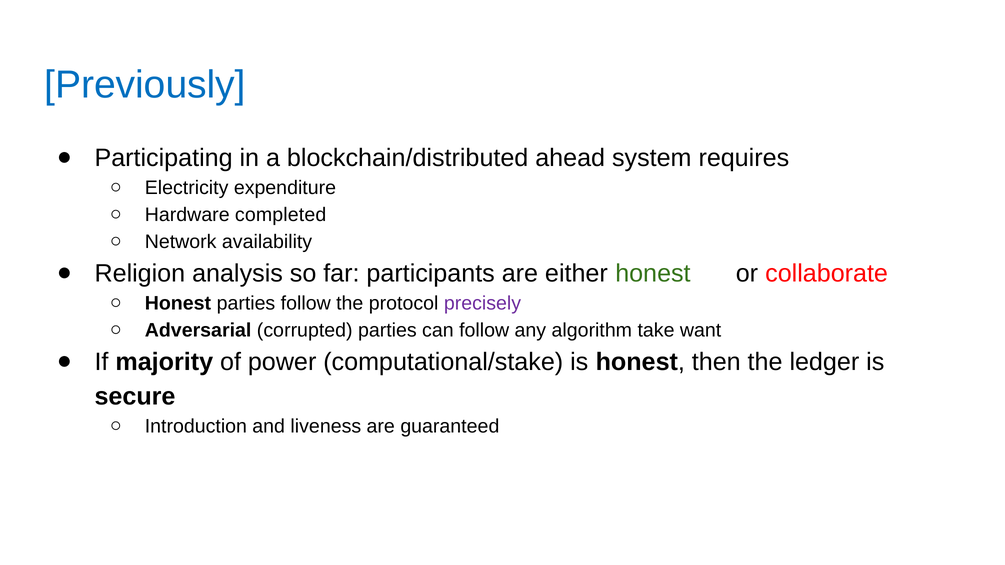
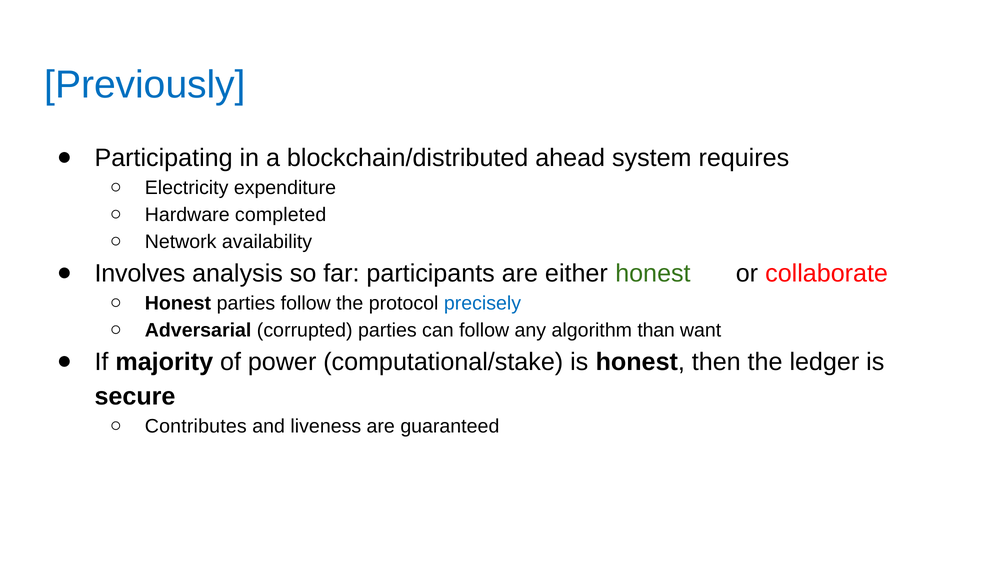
Religion: Religion -> Involves (140, 274)
precisely colour: purple -> blue (482, 303)
take: take -> than (656, 330)
Introduction: Introduction -> Contributes (196, 427)
